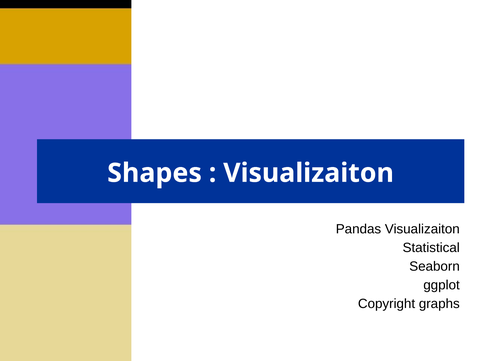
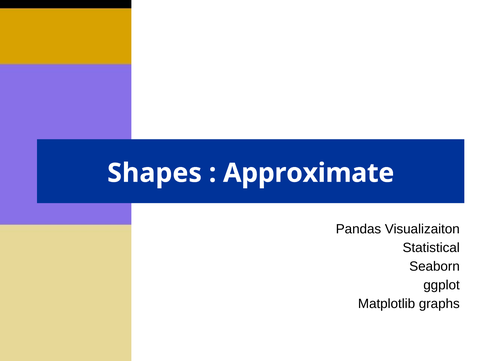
Visualizaiton: Visualizaiton -> Approximate (309, 173)
Copyright: Copyright -> Matplotlib (387, 304)
